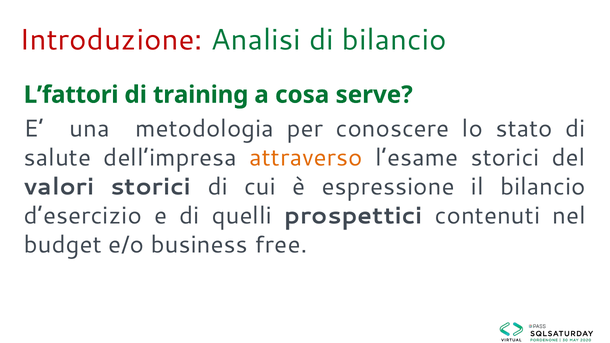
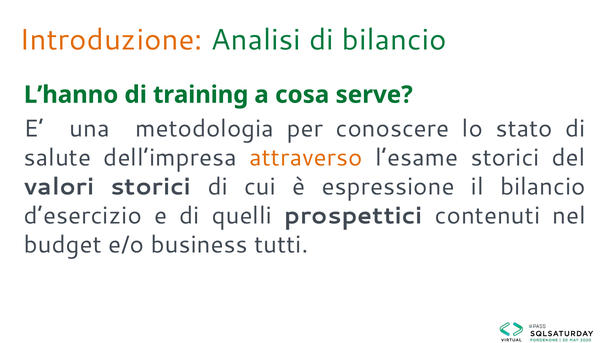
Introduzione colour: red -> orange (111, 40)
L’fattori: L’fattori -> L’hanno (71, 95)
free: free -> tutti (281, 245)
